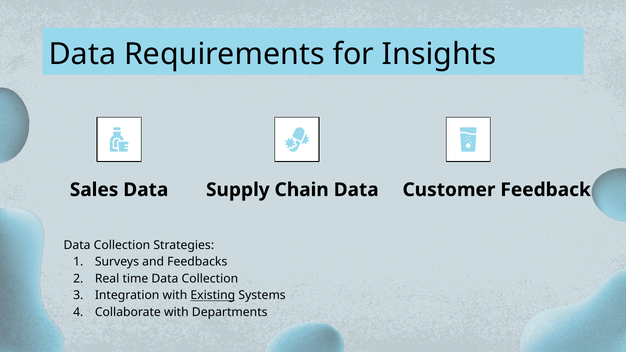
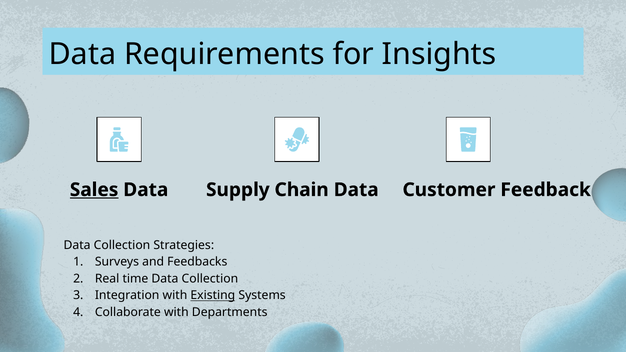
Sales underline: none -> present (94, 190)
